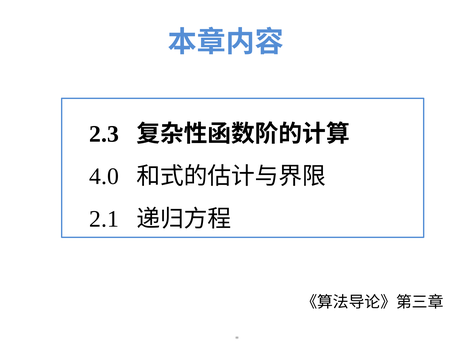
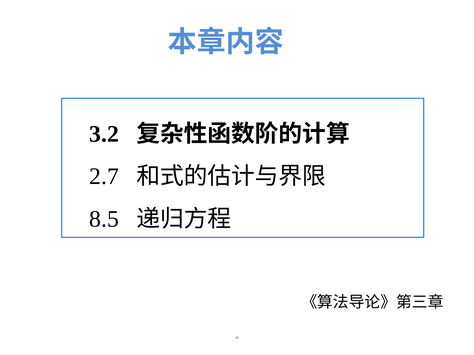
2.3: 2.3 -> 3.2 (104, 134)
4.0: 4.0 -> 2.7 (104, 177)
2.1: 2.1 -> 8.5 (104, 219)
